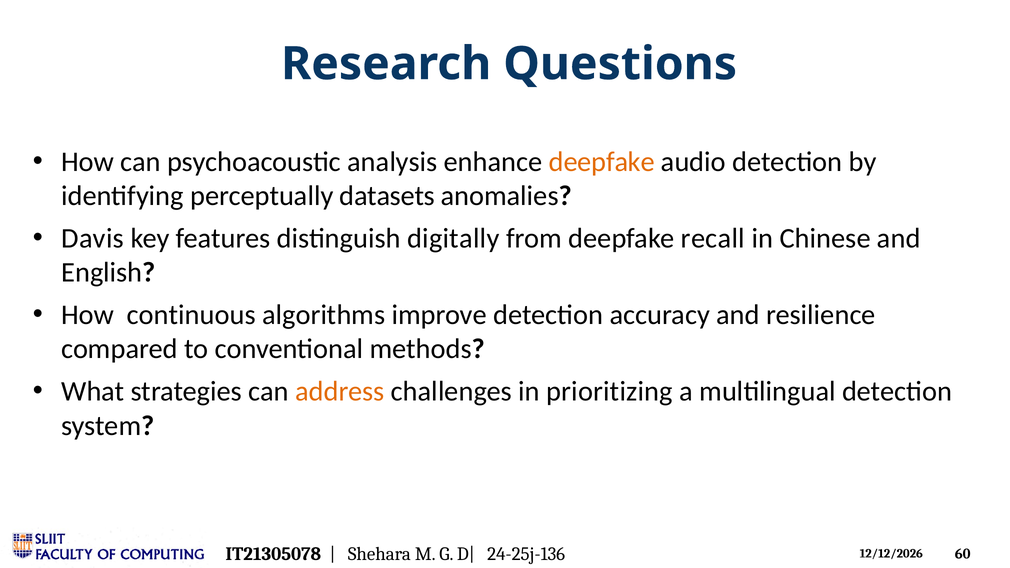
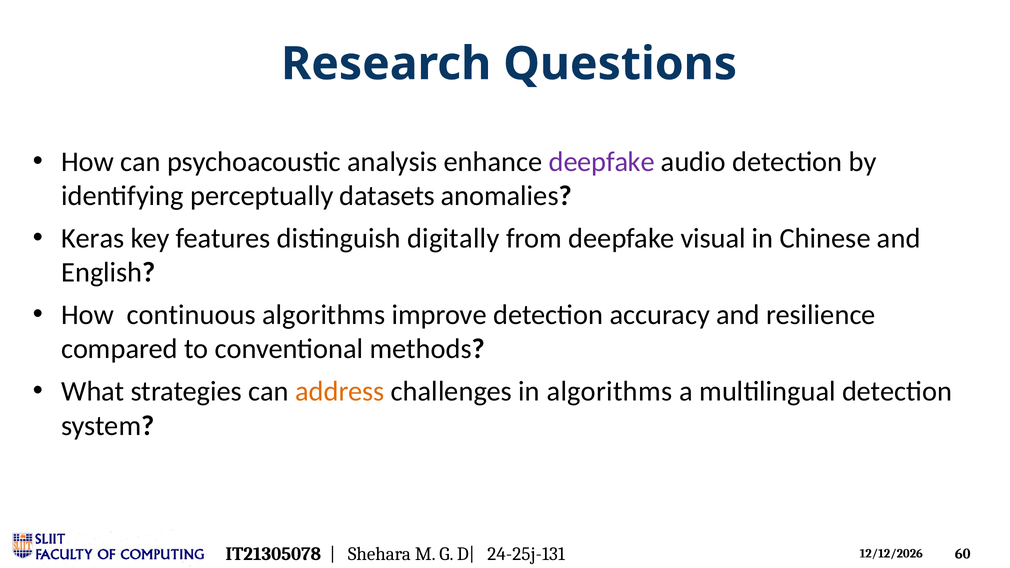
deepfake colour: orange -> purple (602, 162)
Davis: Davis -> Keras (93, 238)
recall: recall -> visual (713, 238)
in prioritizing: prioritizing -> algorithms (609, 392)
24-25j-136: 24-25j-136 -> 24-25j-131 (526, 554)
